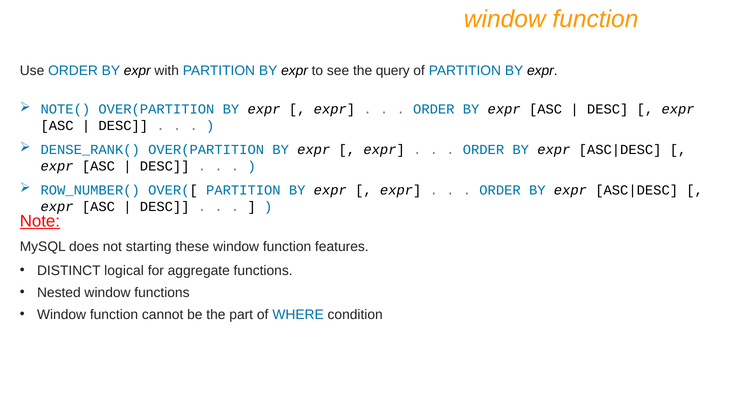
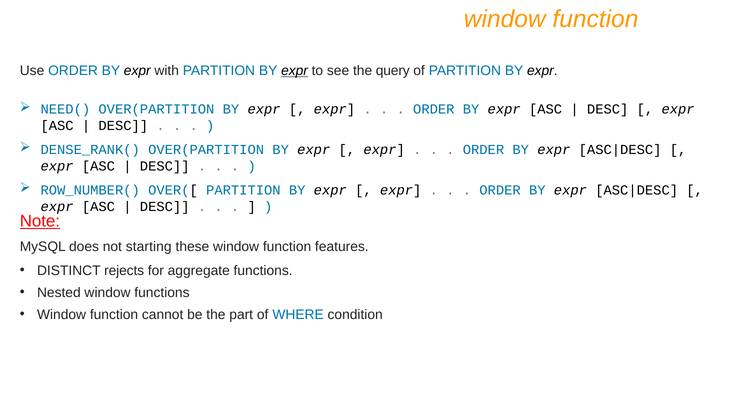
expr underline: none -> present (295, 71)
NOTE(: NOTE( -> NEED( (65, 109)
logical: logical -> rejects (124, 270)
